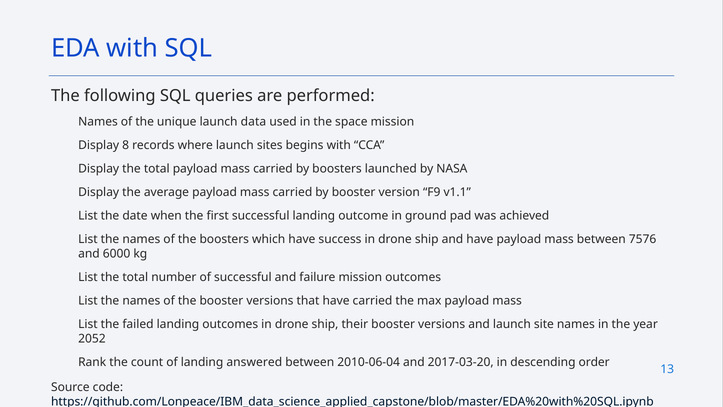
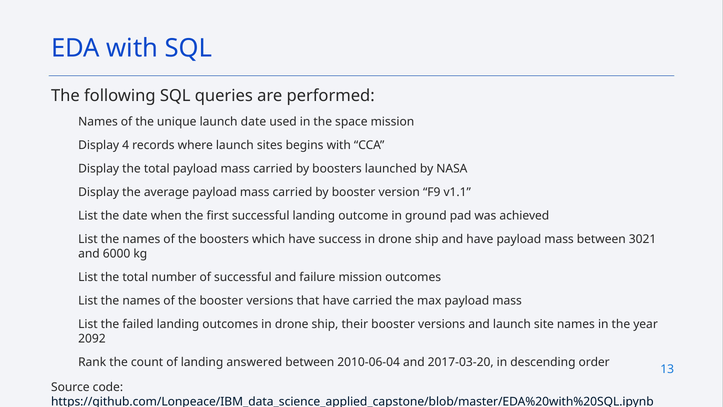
launch data: data -> date (253, 122)
8: 8 -> 4 (126, 145)
7576: 7576 -> 3021 (643, 239)
2052: 2052 -> 2092 (92, 338)
